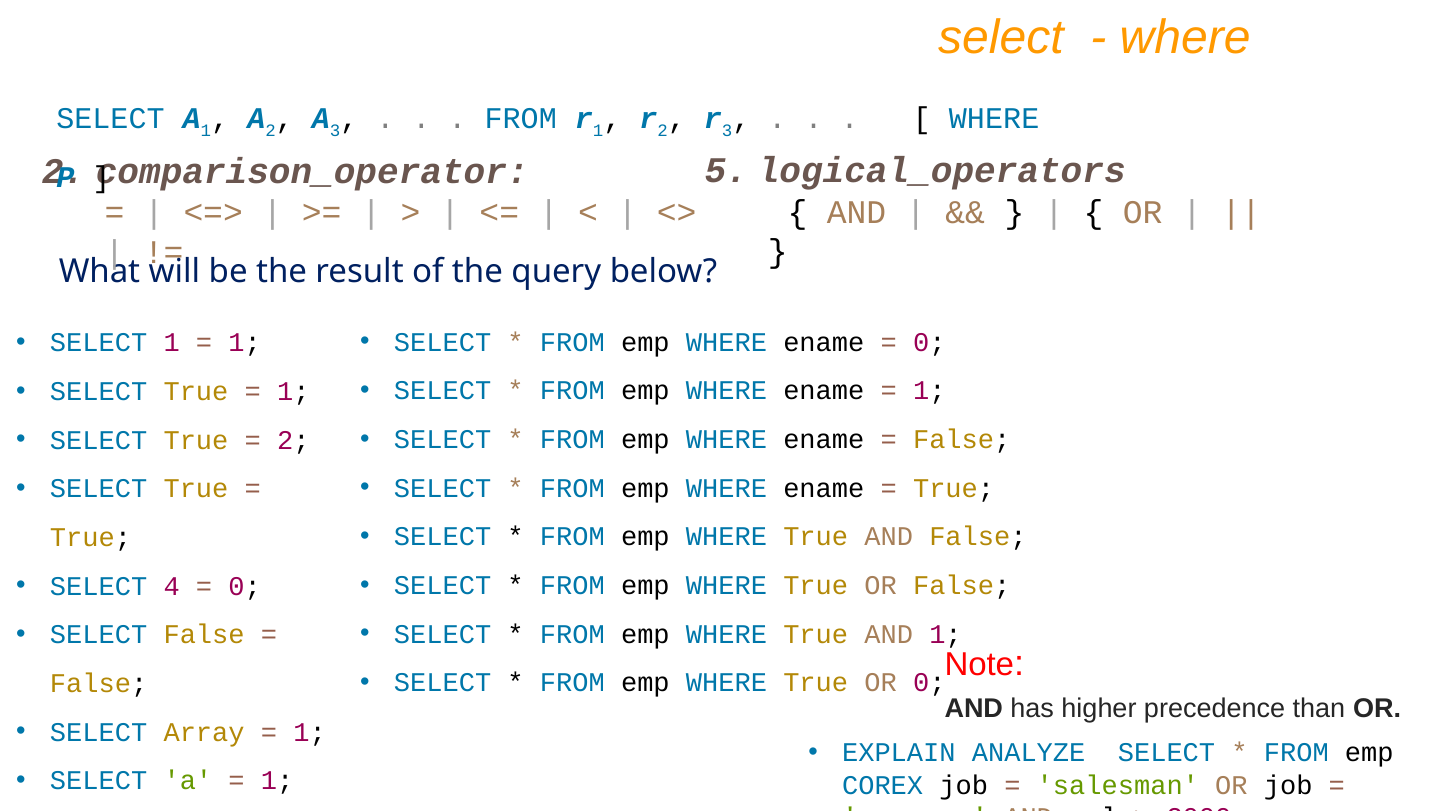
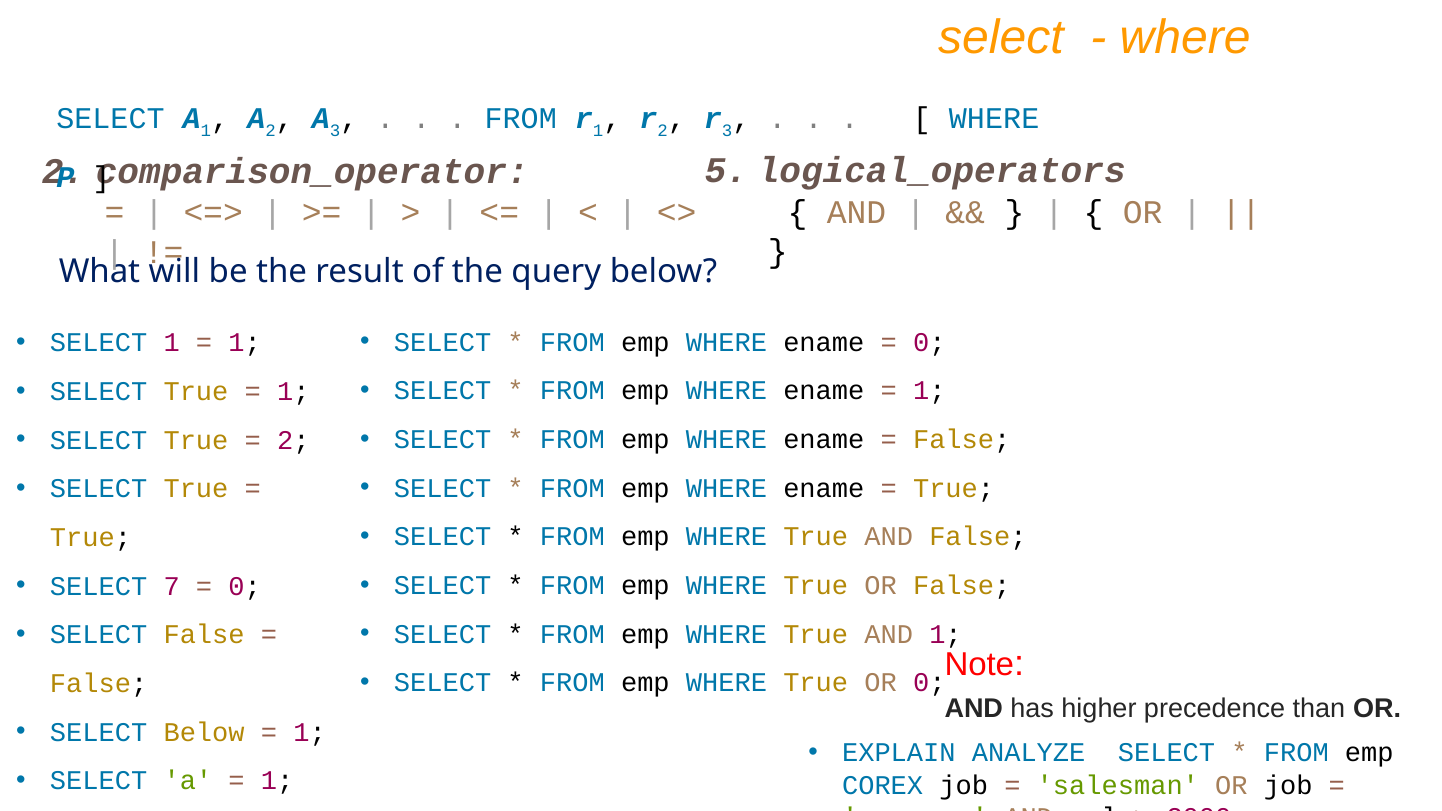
4: 4 -> 7 (172, 586)
SELECT Array: Array -> Below (204, 732)
